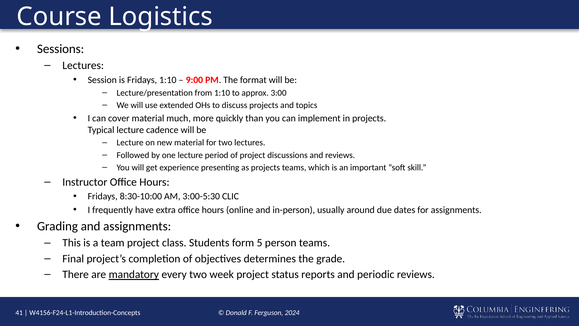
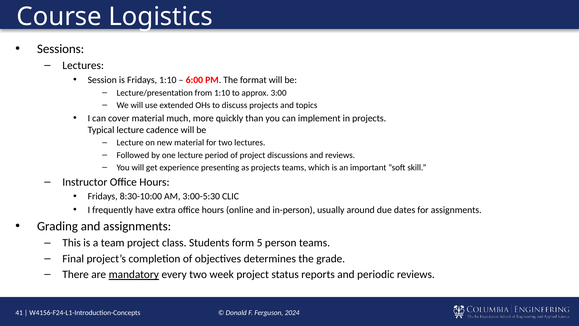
9:00: 9:00 -> 6:00 (194, 80)
